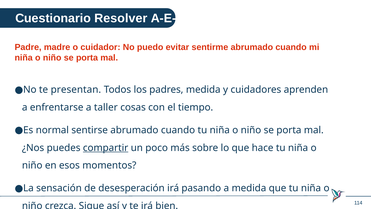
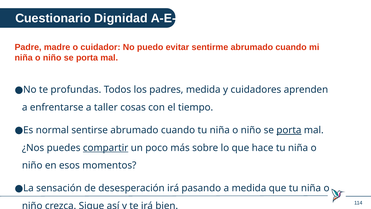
Resolver: Resolver -> Dignidad (121, 18)
presentan: presentan -> profundas (76, 90)
porta underline: none -> present (289, 130)
